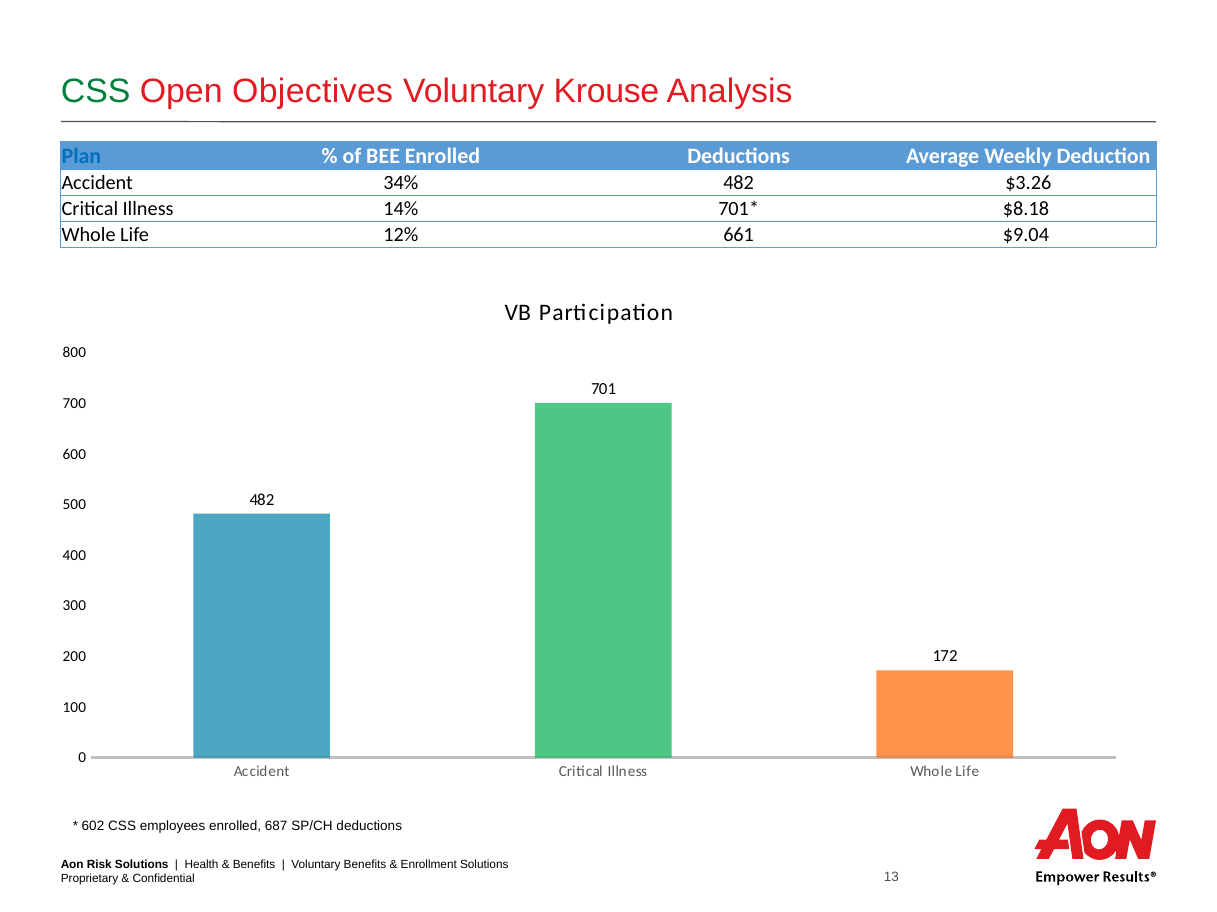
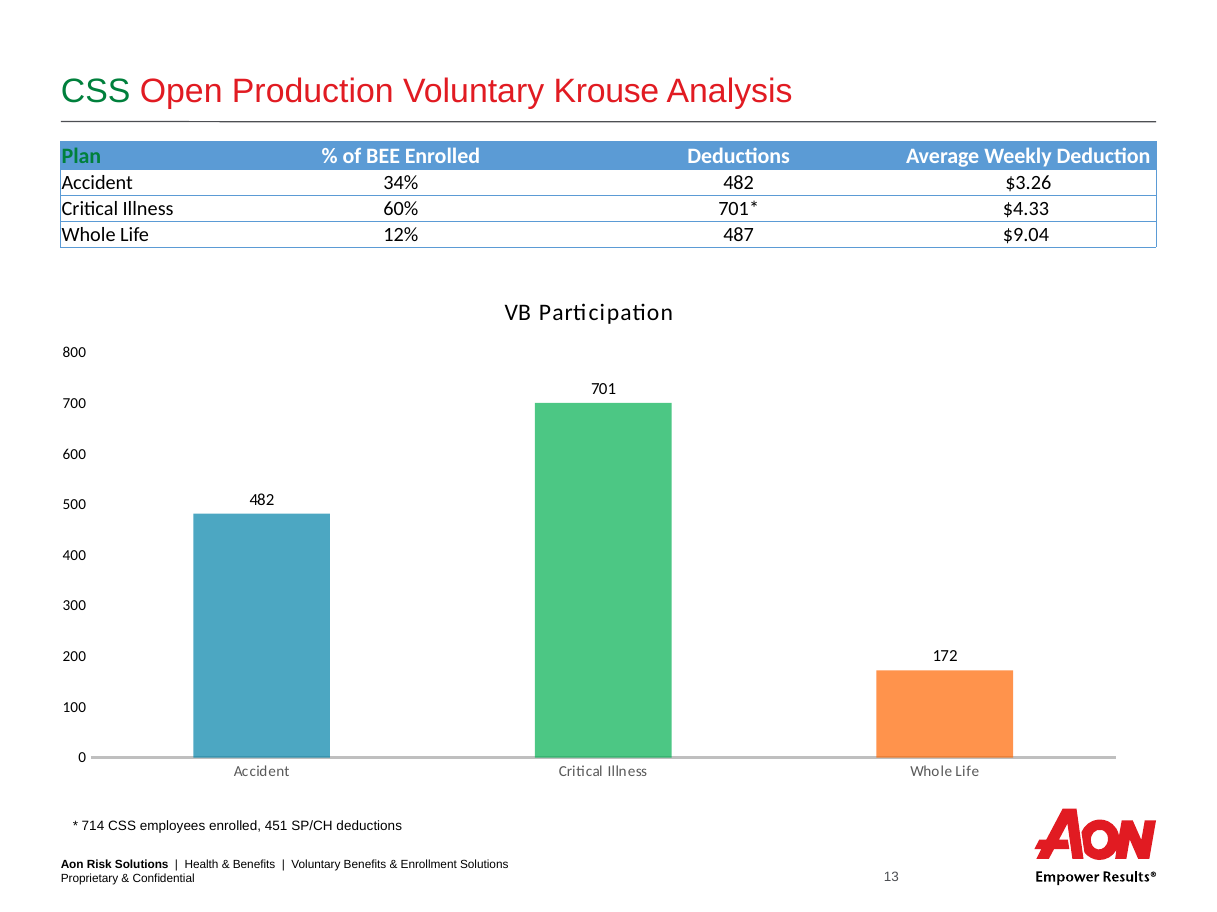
Objectives: Objectives -> Production (313, 92)
Plan colour: blue -> green (81, 157)
14%: 14% -> 60% (401, 209)
$8.18: $8.18 -> $4.33 (1026, 209)
661: 661 -> 487 (739, 235)
602: 602 -> 714 (93, 826)
687: 687 -> 451 (276, 826)
